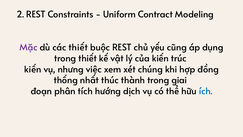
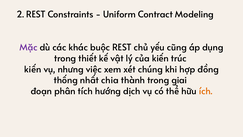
các thiết: thiết -> khác (78, 47)
thúc: thúc -> chia (110, 80)
ích colour: blue -> orange (206, 91)
